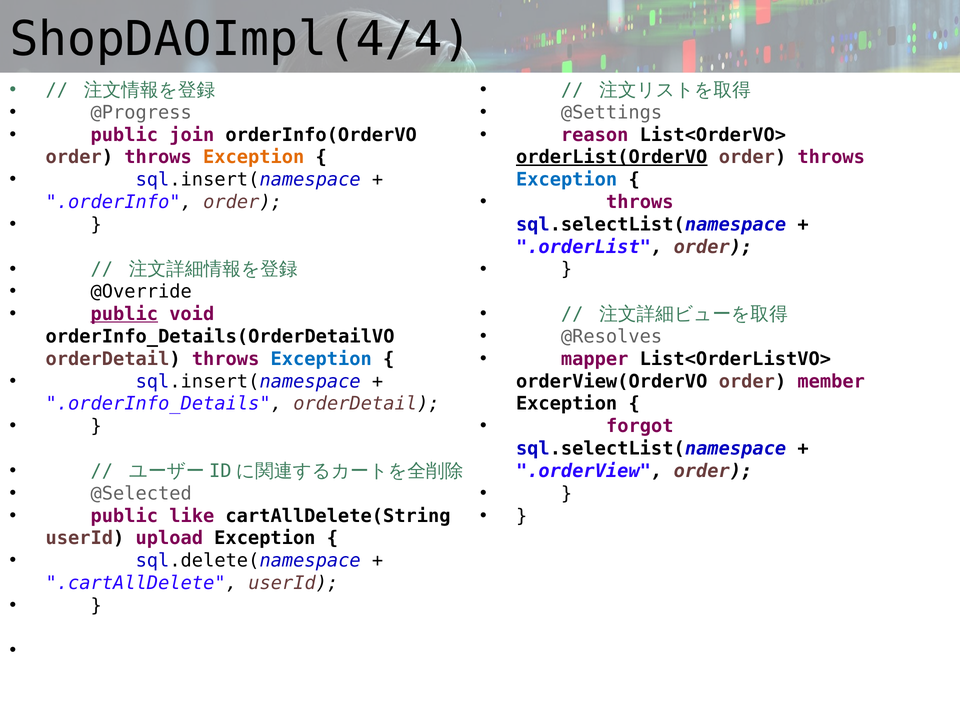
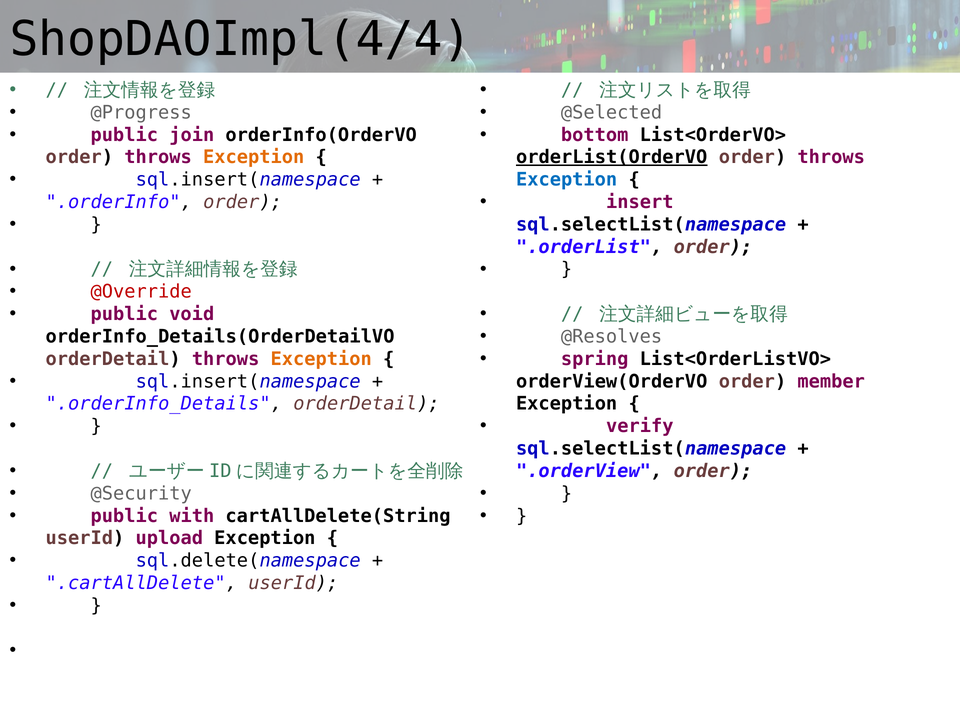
@Settings: @Settings -> @Selected (612, 112)
reason: reason -> bottom (595, 135)
throws: throws -> insert (640, 202)
@Override colour: black -> red (141, 292)
public underline: present -> none (124, 314)
mapper: mapper -> spring (595, 359)
Exception colour: blue -> orange (321, 359)
forgot: forgot -> verify (640, 426)
@Selected: @Selected -> @Security (141, 493)
like: like -> with (192, 516)
